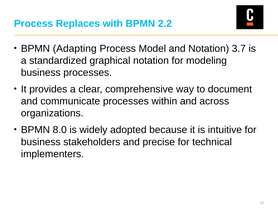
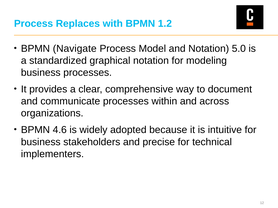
2.2: 2.2 -> 1.2 (165, 24)
Adapting: Adapting -> Navigate (75, 49)
3.7: 3.7 -> 5.0 (239, 49)
8.0: 8.0 -> 4.6 (60, 130)
